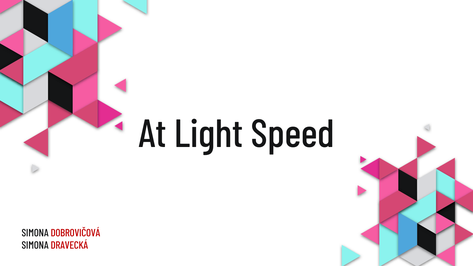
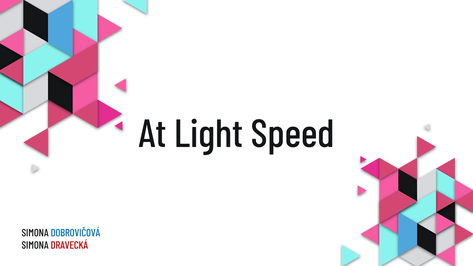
DOBROVIČOVÁ colour: red -> blue (75, 233)
